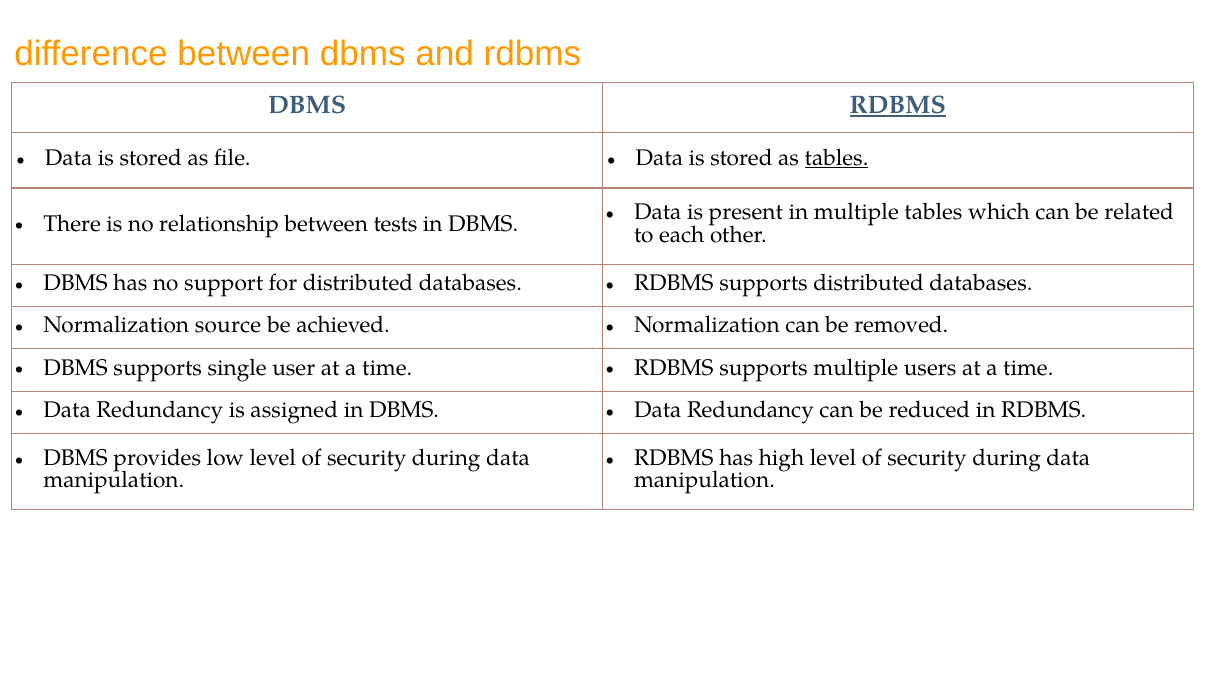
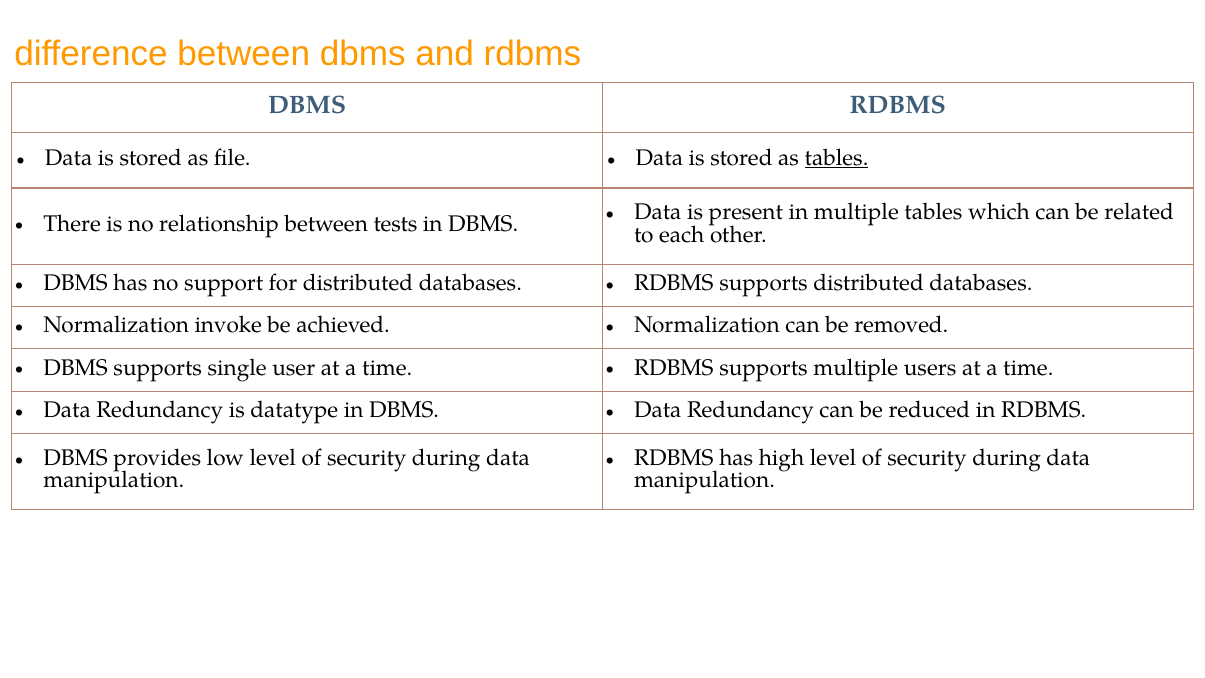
RDBMS underline: present -> none (898, 105)
source: source -> invoke (228, 325)
assigned: assigned -> datatype (294, 410)
